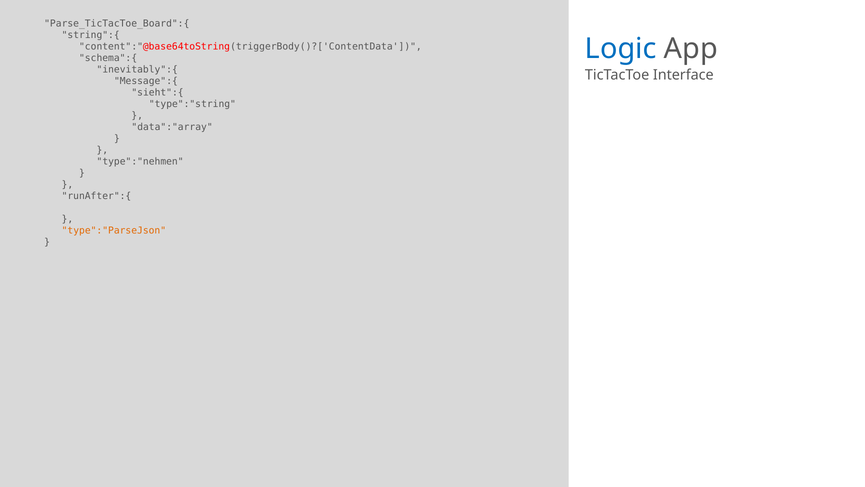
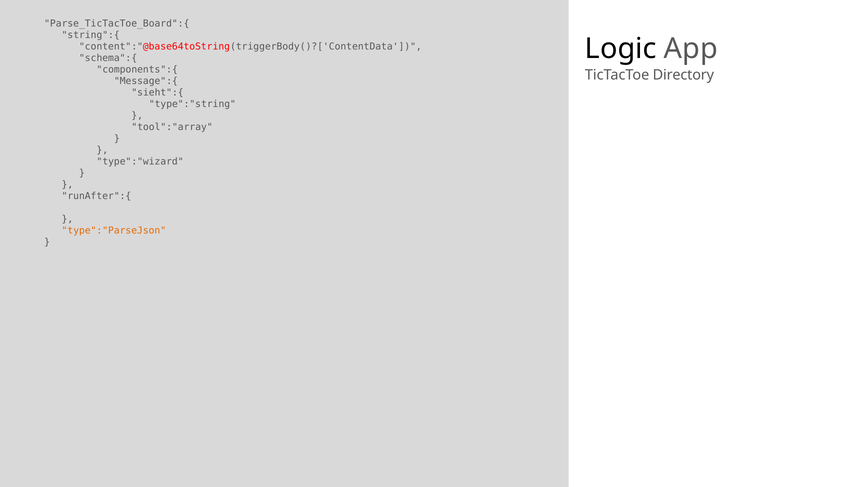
Logic colour: blue -> black (621, 49)
inevitably":{: inevitably":{ -> components":{ (137, 69)
Interface: Interface -> Directory (683, 75)
data":"array: data":"array -> tool":"array (172, 127)
type":"nehmen: type":"nehmen -> type":"wizard (140, 161)
